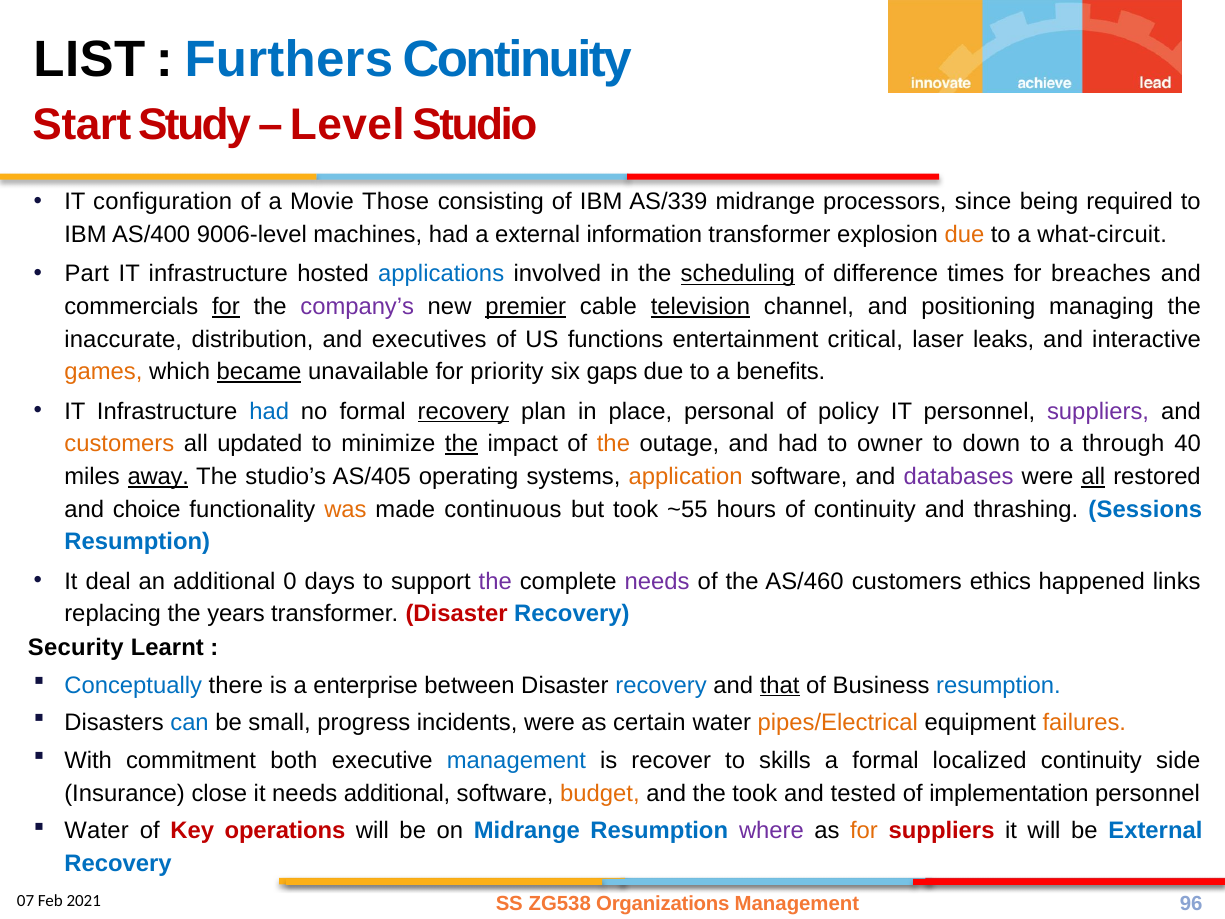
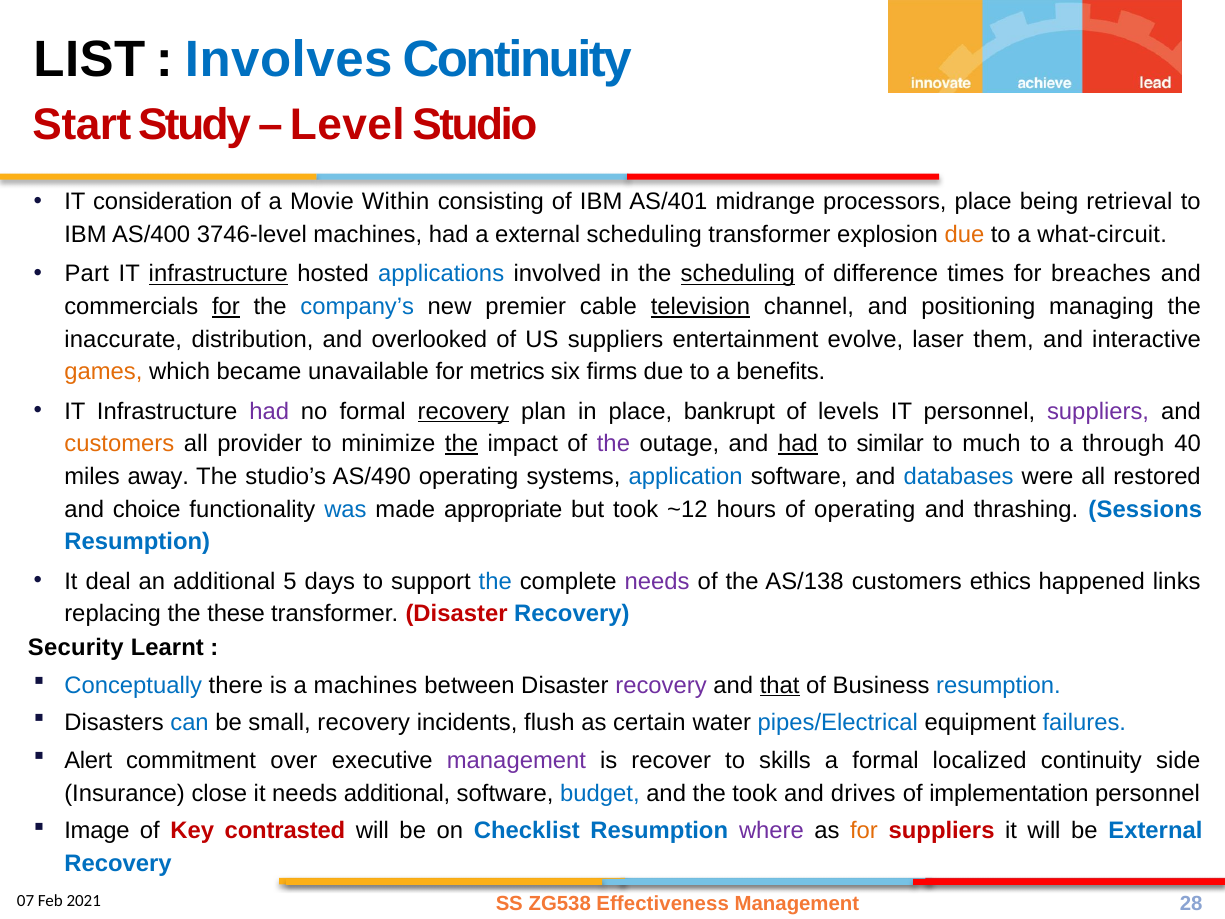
Furthers: Furthers -> Involves (289, 60)
configuration: configuration -> consideration (163, 202)
Those: Those -> Within (396, 202)
AS/339: AS/339 -> AS/401 (668, 202)
processors since: since -> place (983, 202)
required: required -> retrieval (1129, 202)
9006-level: 9006-level -> 3746-level (252, 235)
external information: information -> scheduling (644, 235)
infrastructure underline: none -> present (218, 274)
company’s colour: purple -> blue (357, 307)
premier underline: present -> none (526, 307)
executives: executives -> overlooked (429, 339)
US functions: functions -> suppliers (616, 339)
critical: critical -> evolve (865, 339)
leaks: leaks -> them (1004, 339)
became underline: present -> none (259, 372)
priority: priority -> metrics (507, 372)
gaps: gaps -> firms (612, 372)
had colour: blue -> purple (269, 411)
personal: personal -> bankrupt (729, 411)
policy: policy -> levels (849, 411)
updated: updated -> provider (260, 444)
the colour: orange -> purple (613, 444)
had underline: none -> present (798, 444)
owner: owner -> similar (890, 444)
down: down -> much (991, 444)
away underline: present -> none (158, 476)
AS/405: AS/405 -> AS/490 (372, 476)
application colour: orange -> blue (686, 476)
databases colour: purple -> blue (959, 476)
all underline: present -> none (1093, 476)
was colour: orange -> blue (345, 509)
continuous: continuous -> appropriate (503, 509)
~55: ~55 -> ~12 (687, 509)
of continuity: continuity -> operating (865, 509)
0: 0 -> 5 (290, 581)
the colour: purple -> blue (495, 581)
AS/460: AS/460 -> AS/138 (804, 581)
years: years -> these (236, 614)
a enterprise: enterprise -> machines (365, 685)
recovery colour: blue -> purple (661, 685)
small progress: progress -> recovery (364, 723)
incidents were: were -> flush (549, 723)
pipes/Electrical colour: orange -> blue (838, 723)
failures colour: orange -> blue (1084, 723)
With: With -> Alert (88, 761)
both: both -> over (294, 761)
management colour: blue -> purple (516, 761)
budget colour: orange -> blue (600, 793)
tested: tested -> drives (863, 793)
Water: Water -> Image (97, 831)
operations: operations -> contrasted (285, 831)
on Midrange: Midrange -> Checklist (527, 831)
Organizations: Organizations -> Effectiveness (663, 903)
96: 96 -> 28 (1191, 903)
